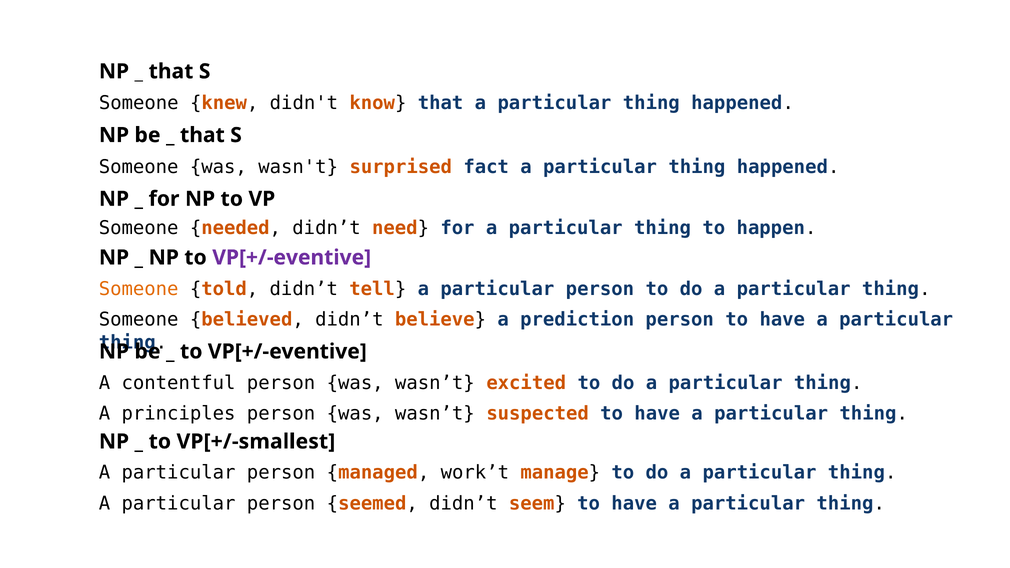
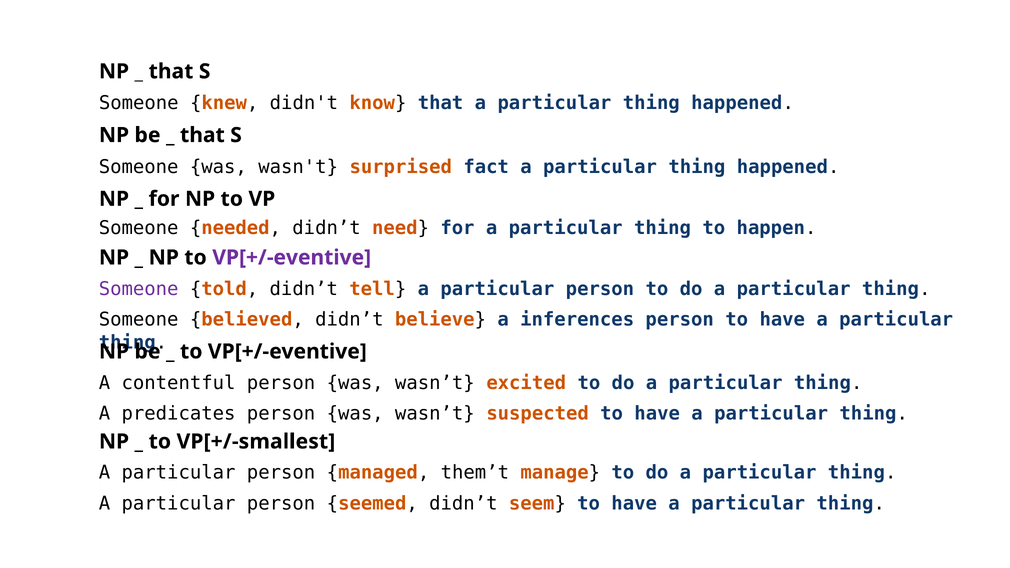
Someone colour: orange -> purple (139, 289)
prediction: prediction -> inferences (577, 320)
principles: principles -> predicates (179, 414)
work’t: work’t -> them’t (475, 473)
